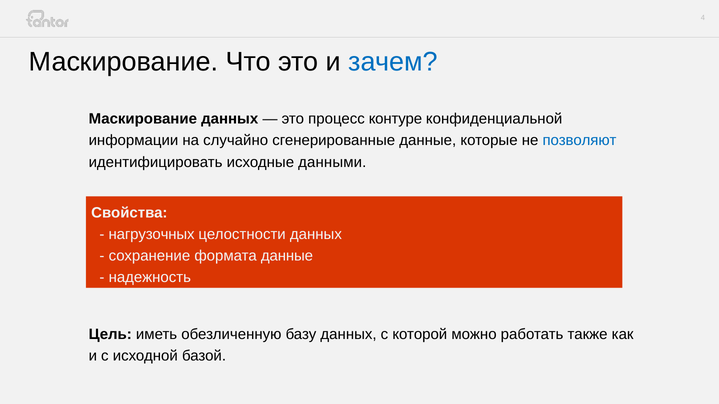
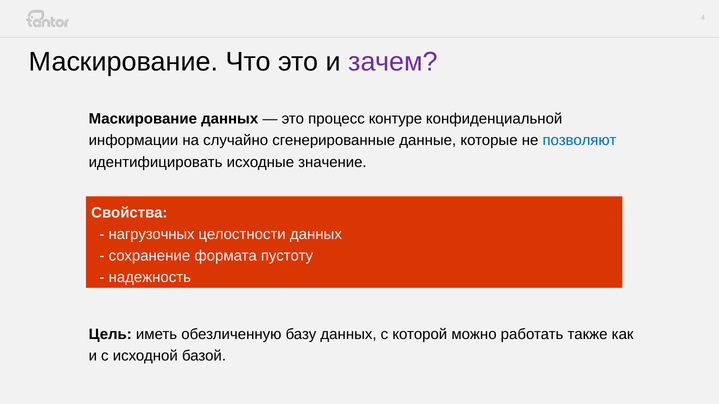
зачем colour: blue -> purple (393, 62)
данными: данными -> значение (332, 162)
формата данные: данные -> пустоту (287, 256)
